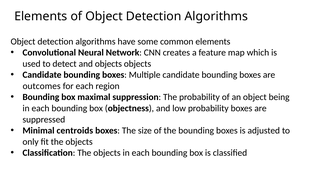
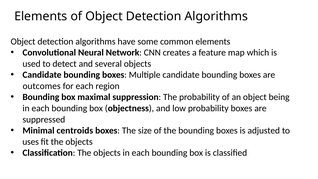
and objects: objects -> several (108, 64)
only: only -> uses (31, 142)
